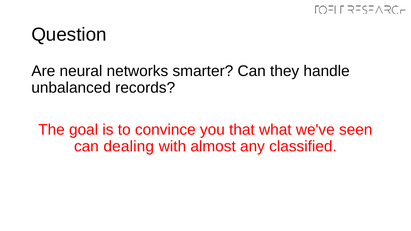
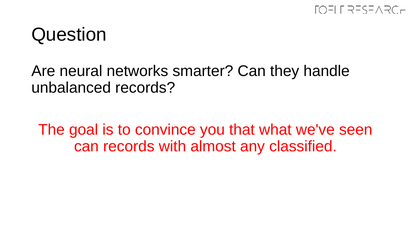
can dealing: dealing -> records (129, 146)
